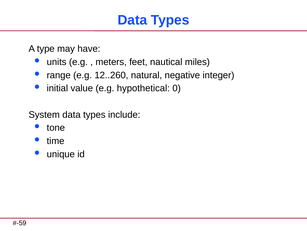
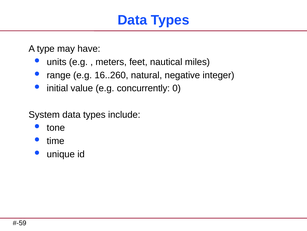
12..260: 12..260 -> 16..260 (111, 75)
hypothetical: hypothetical -> concurrently (143, 88)
